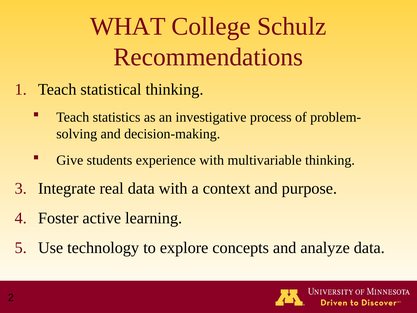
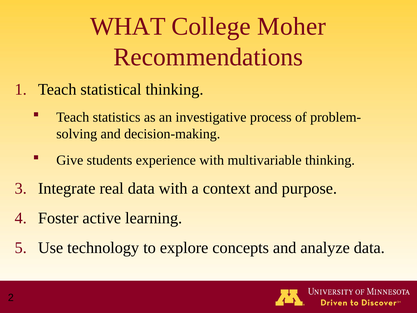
Schulz: Schulz -> Moher (292, 26)
